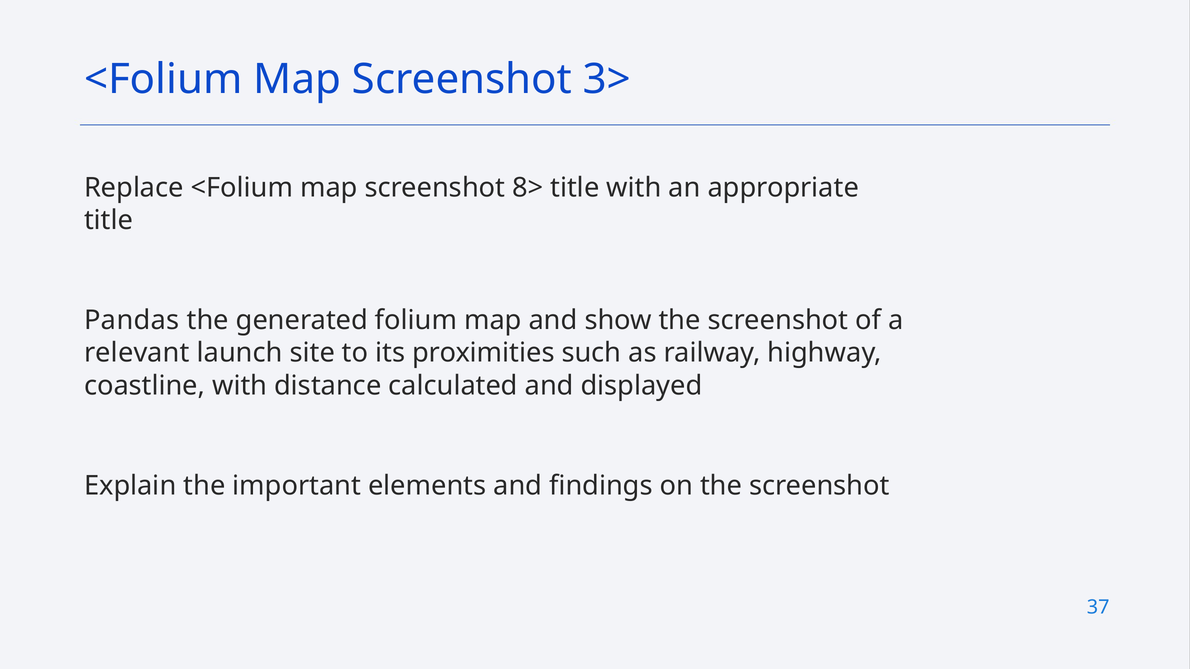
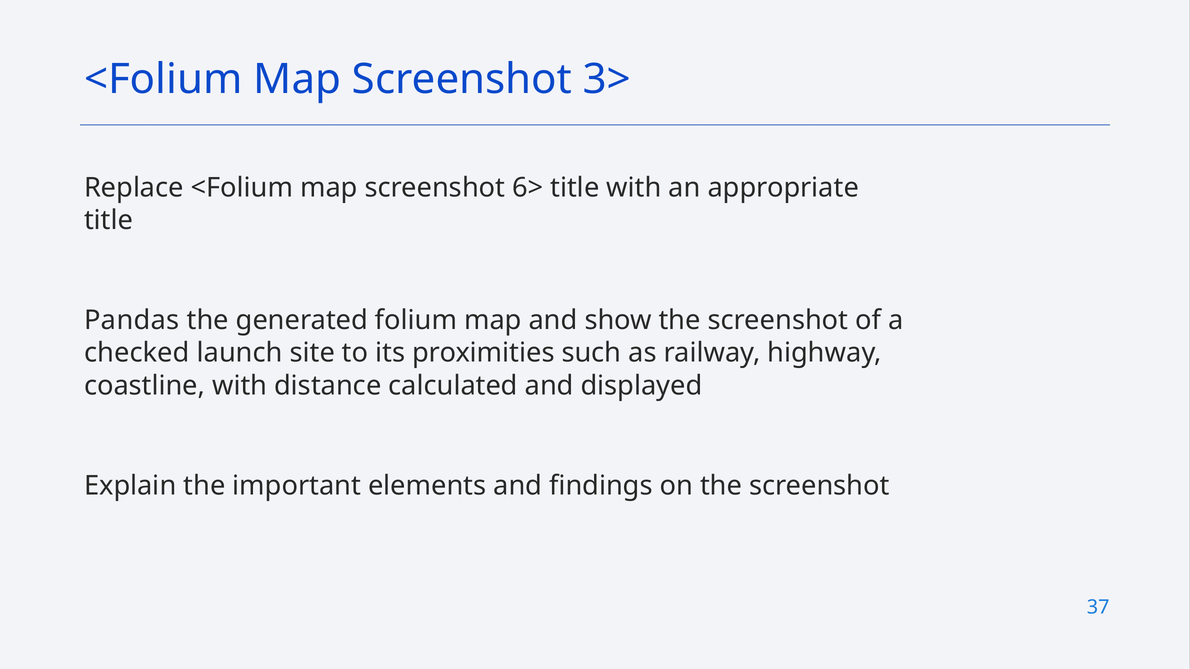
8>: 8> -> 6> (528, 188)
relevant: relevant -> checked (137, 353)
